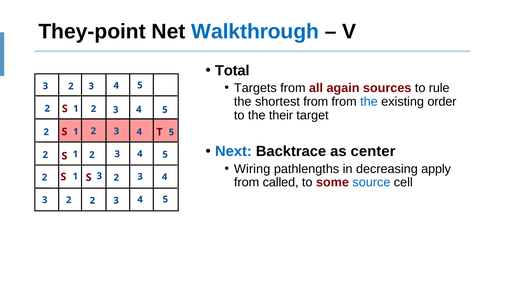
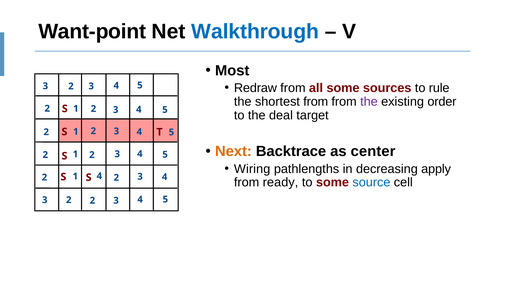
They-point: They-point -> Want-point (92, 31)
Total: Total -> Most (232, 71)
Targets: Targets -> Redraw (255, 88)
all again: again -> some (343, 88)
the colour: blue -> purple (369, 102)
their: their -> deal (281, 115)
Next colour: blue -> orange (233, 151)
1 3: 3 -> 4 (99, 176)
called: called -> ready (280, 183)
